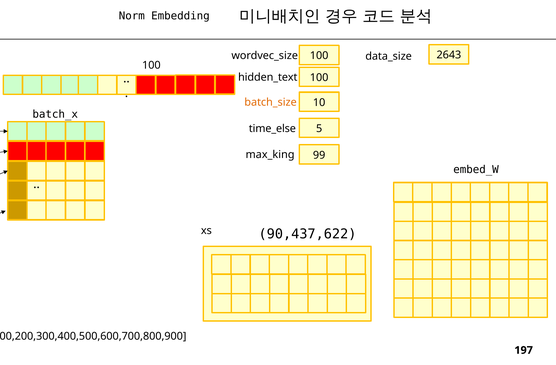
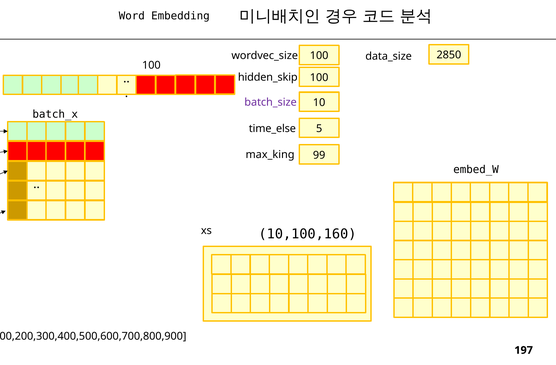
Norm: Norm -> Word (132, 16)
2643: 2643 -> 2850 (449, 55)
hidden_text: hidden_text -> hidden_skip (268, 77)
batch_size colour: orange -> purple (271, 102)
90,437,622: 90,437,622 -> 10,100,160 (307, 234)
